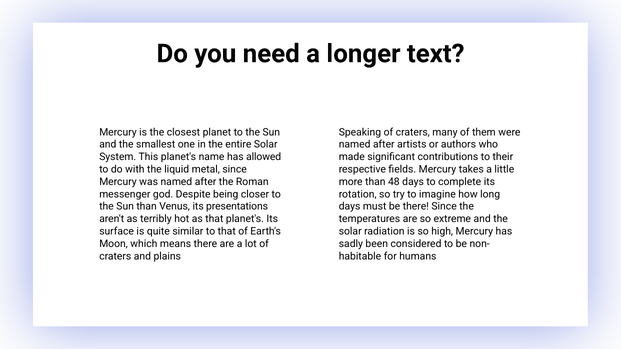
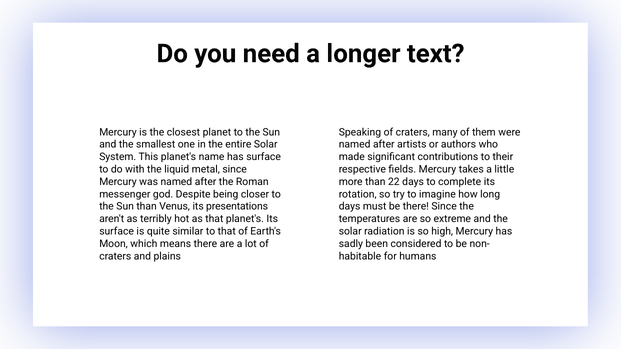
has allowed: allowed -> surface (264, 157)
48: 48 -> 22 (394, 182)
